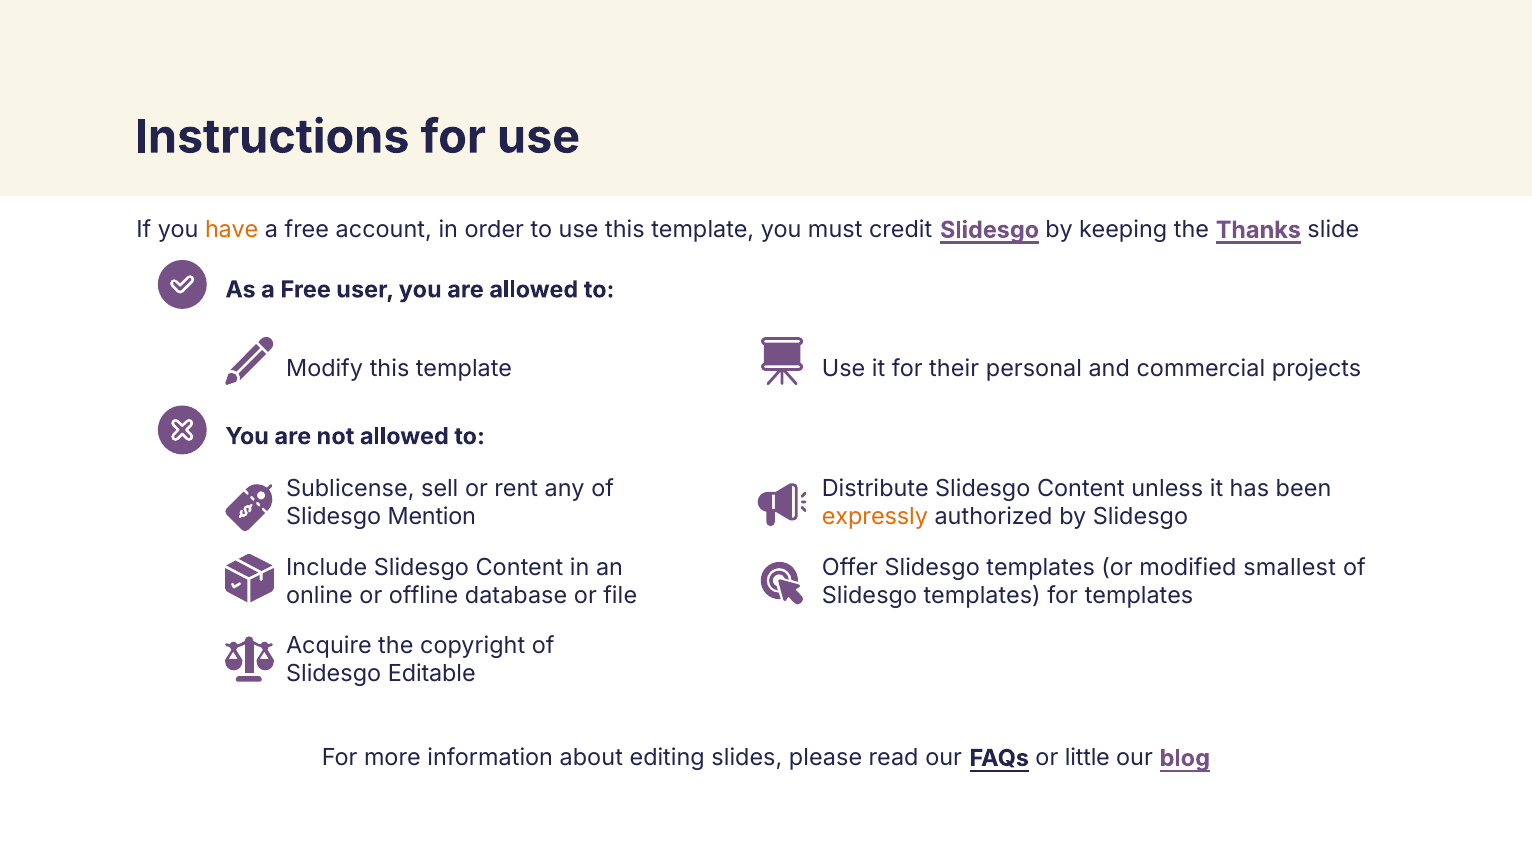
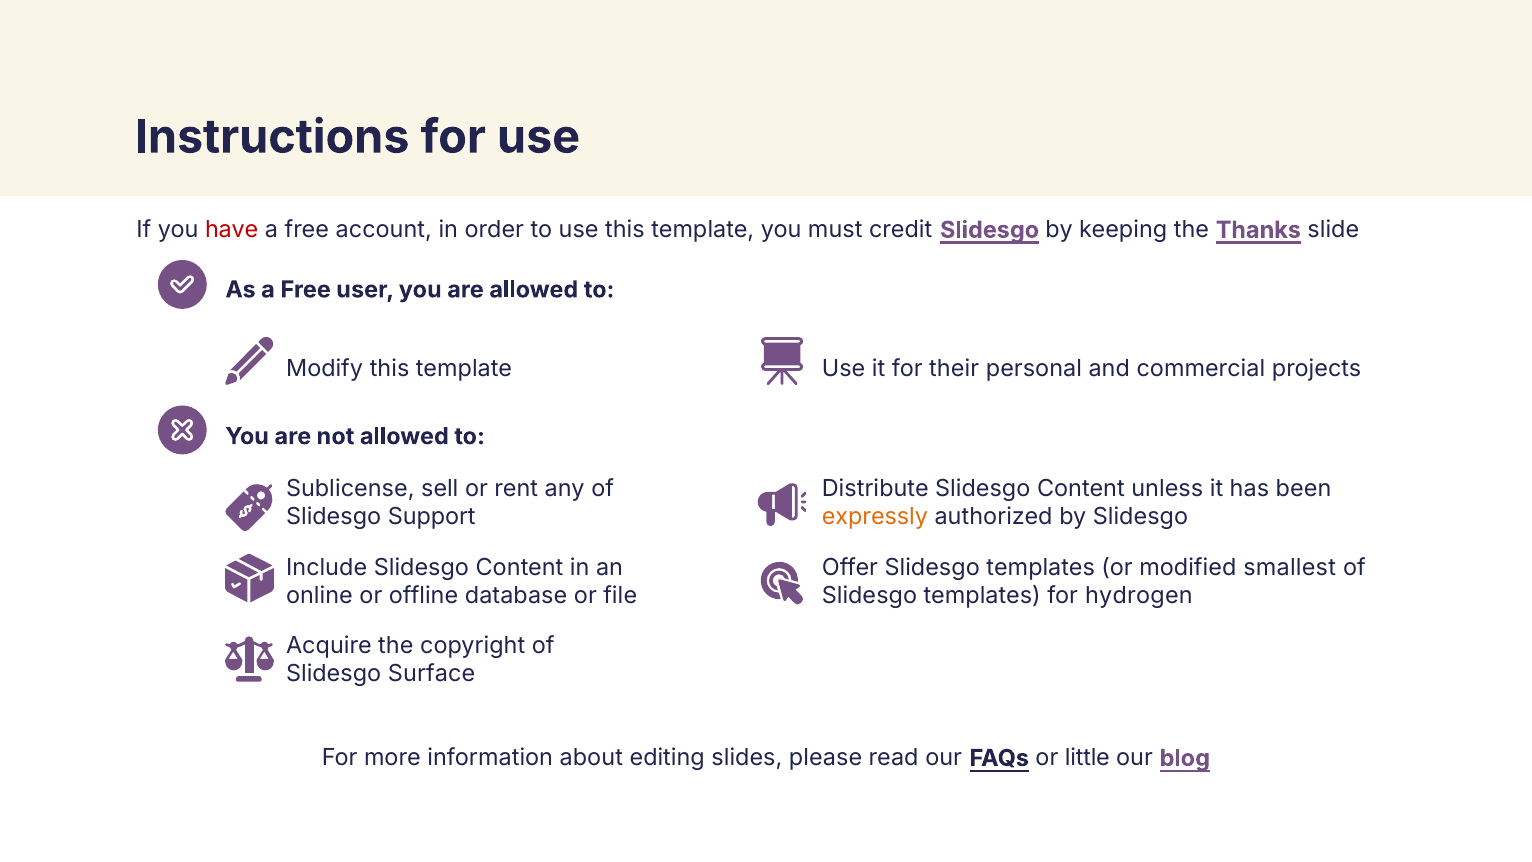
have colour: orange -> red (232, 230)
Mention: Mention -> Support (432, 517)
for templates: templates -> hydrogen (1139, 595)
Editable: Editable -> Surface (432, 674)
